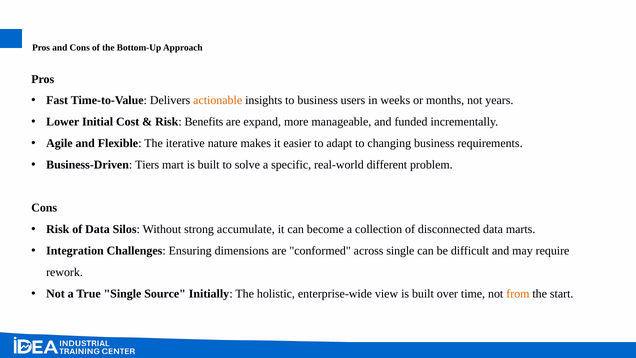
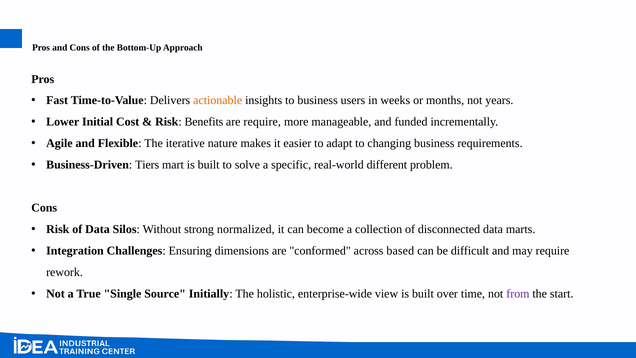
are expand: expand -> require (262, 122)
accumulate: accumulate -> normalized (246, 229)
across single: single -> based (400, 251)
from colour: orange -> purple (518, 294)
